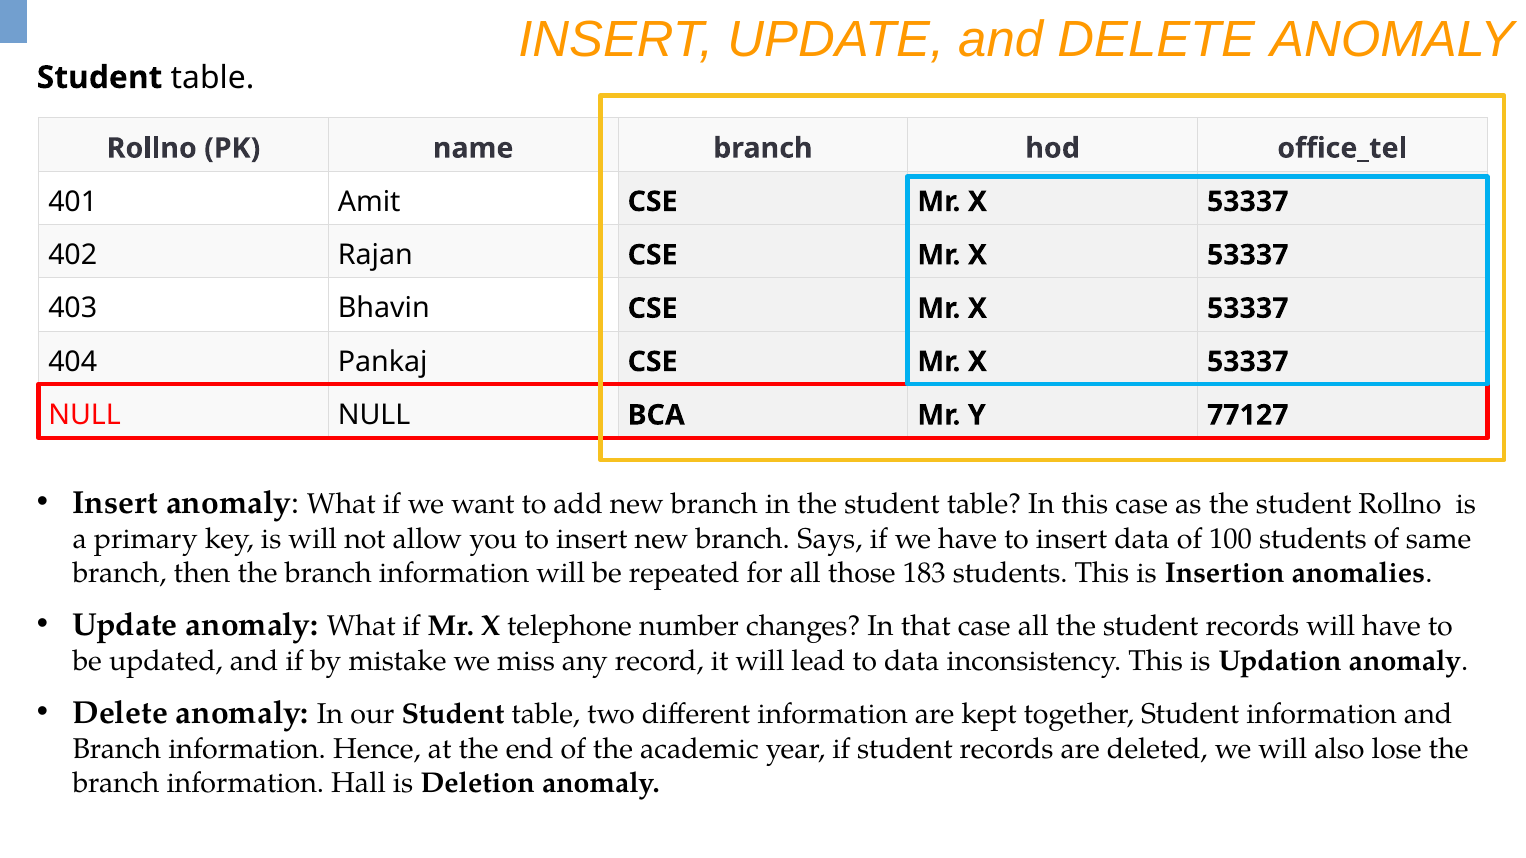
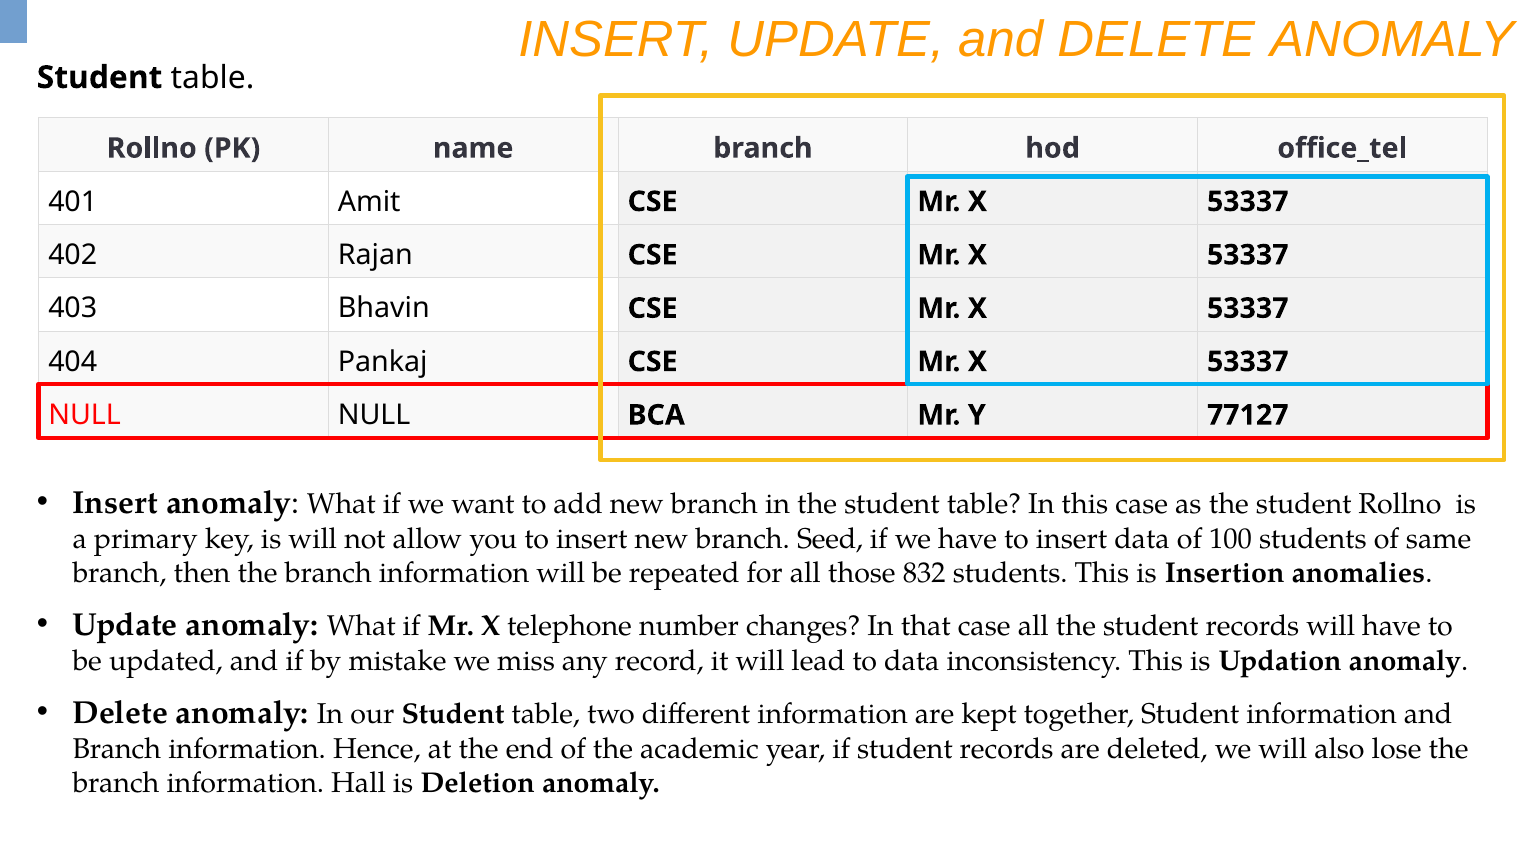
Says: Says -> Seed (830, 539)
183: 183 -> 832 (924, 574)
